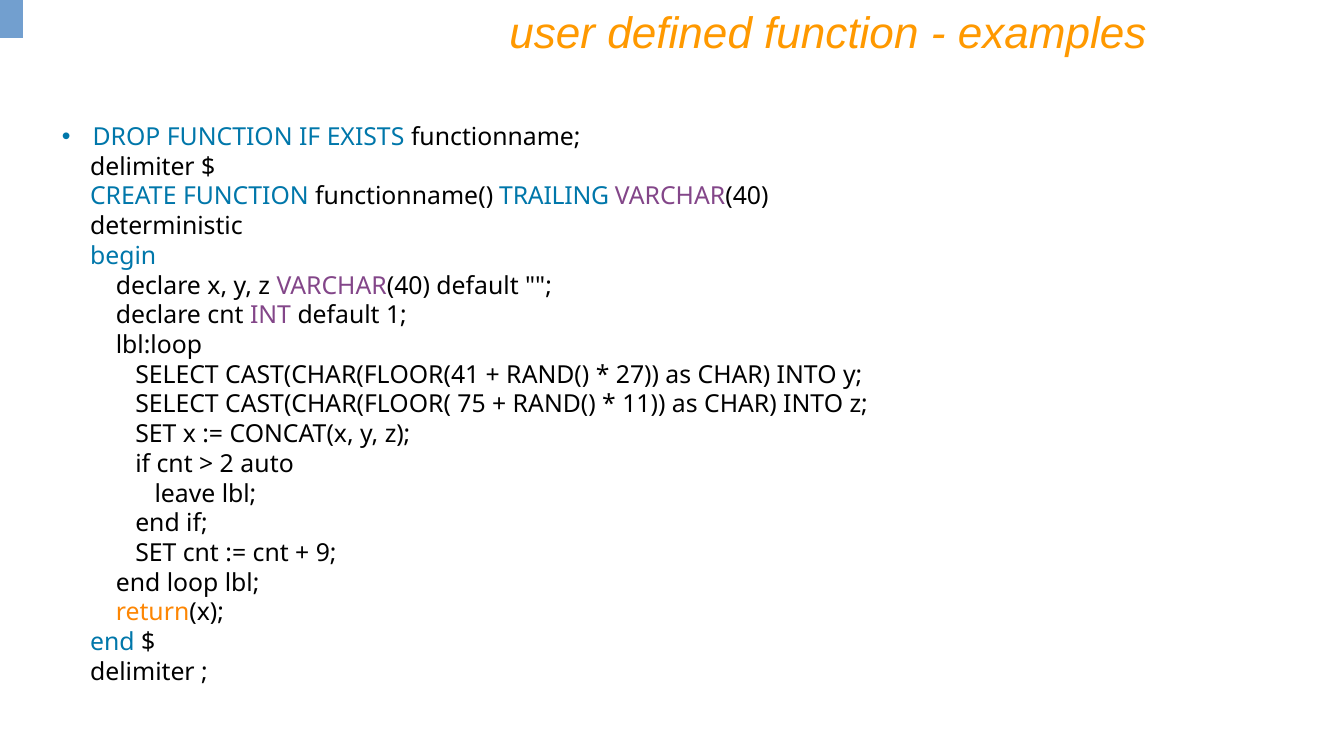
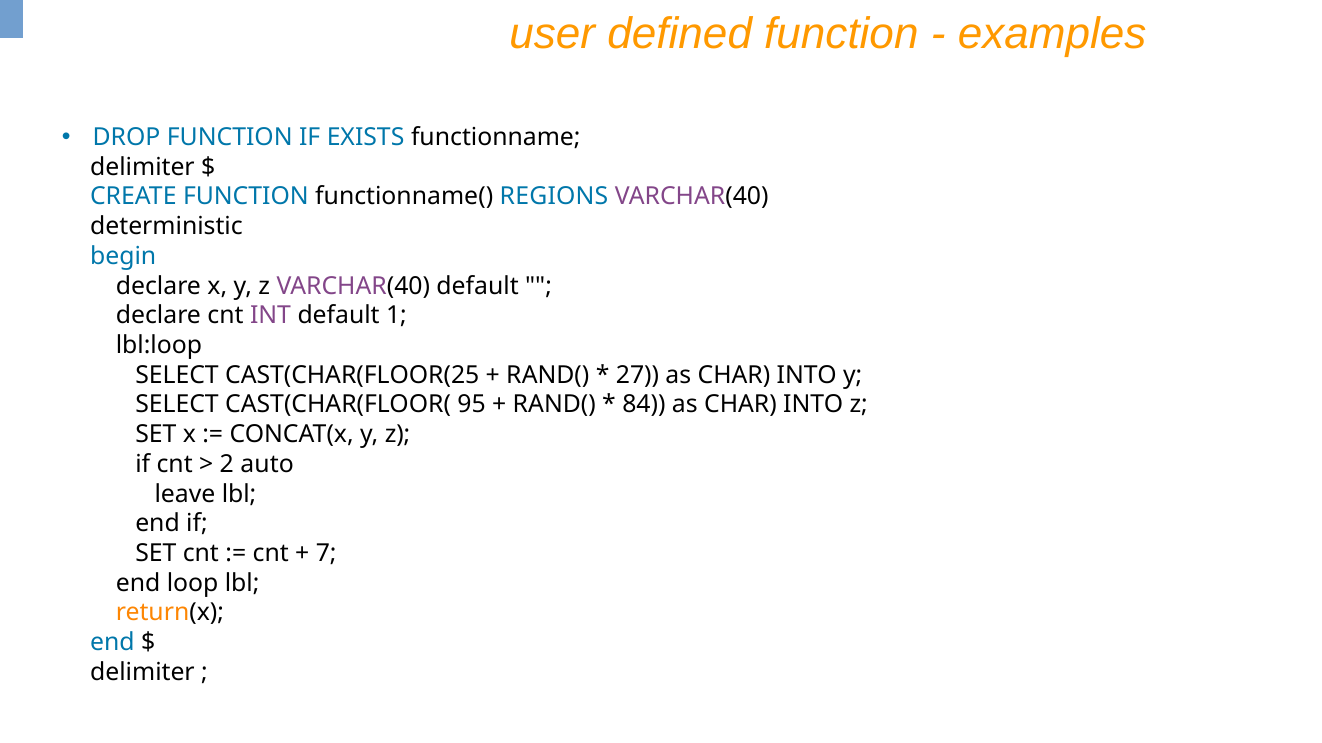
TRAILING: TRAILING -> REGIONS (554, 197)
CAST(CHAR(FLOOR(41: CAST(CHAR(FLOOR(41 -> CAST(CHAR(FLOOR(25 (352, 375)
75: 75 -> 95 (472, 405)
11: 11 -> 84 (644, 405)
9: 9 -> 7 (326, 554)
